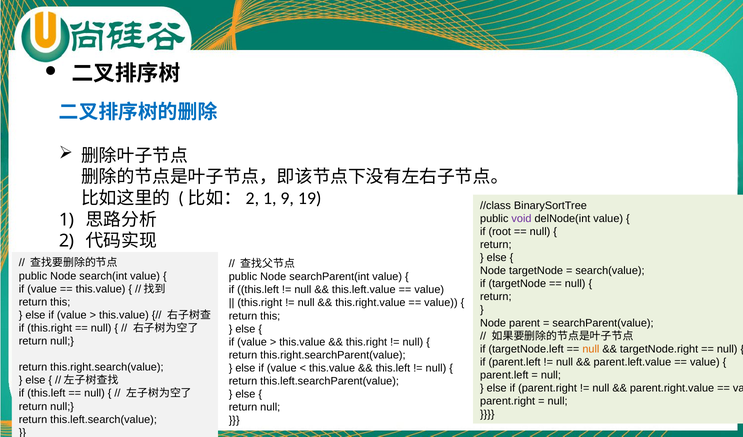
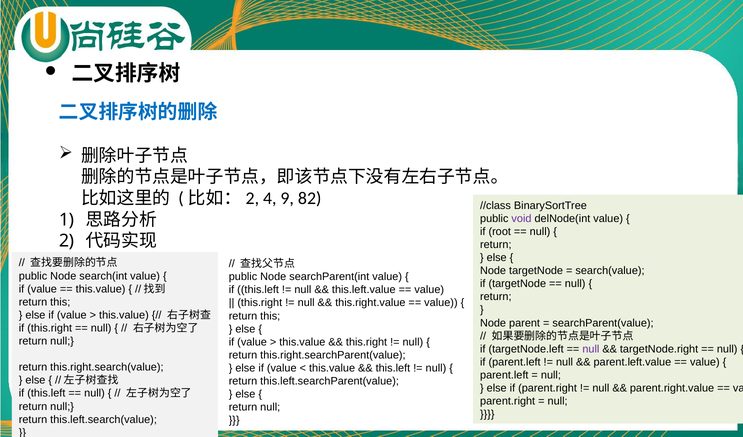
1: 1 -> 4 (270, 199)
19: 19 -> 82 (310, 199)
null colour: orange -> purple (591, 349)
